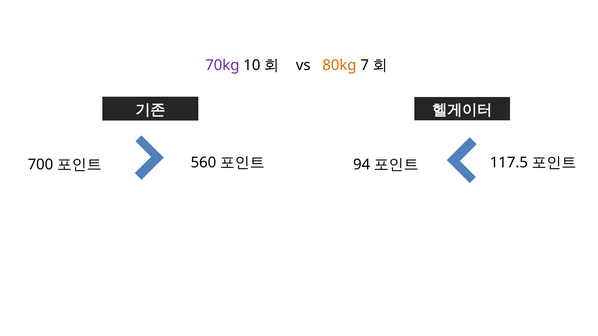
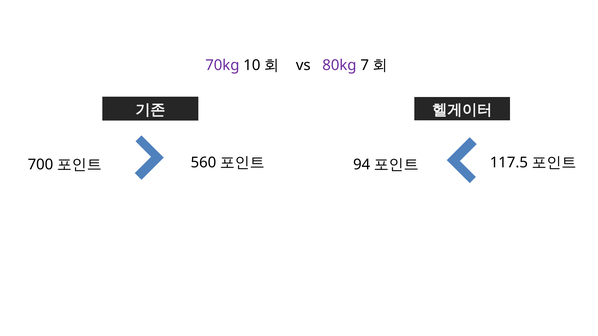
80kg colour: orange -> purple (339, 65)
